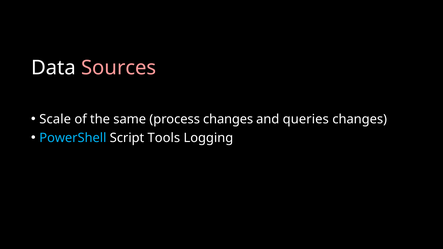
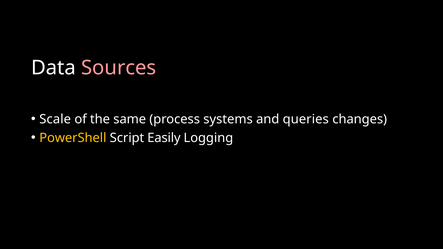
process changes: changes -> systems (228, 119)
PowerShell colour: light blue -> yellow (73, 138)
Tools: Tools -> Easily (164, 138)
